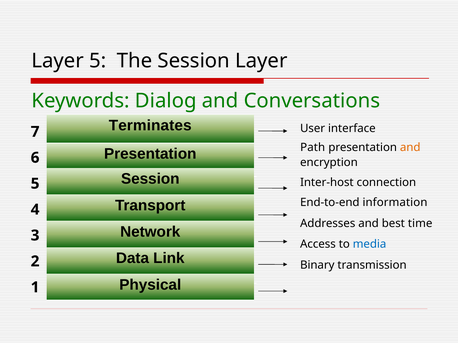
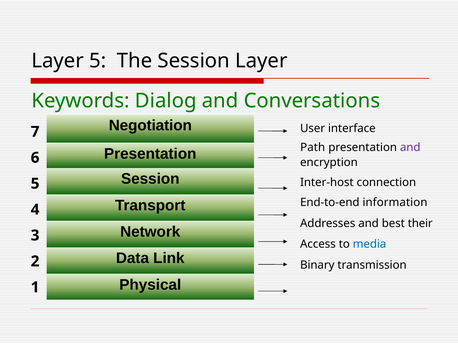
Terminates: Terminates -> Negotiation (150, 126)
and colour: orange -> purple (410, 148)
time: time -> their (420, 224)
